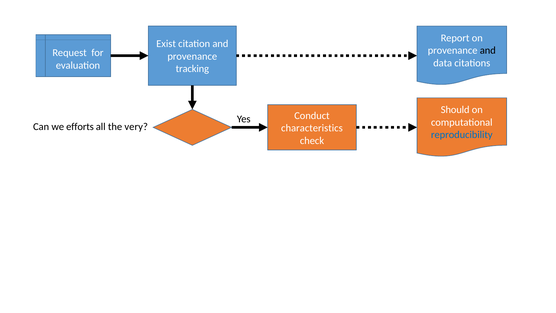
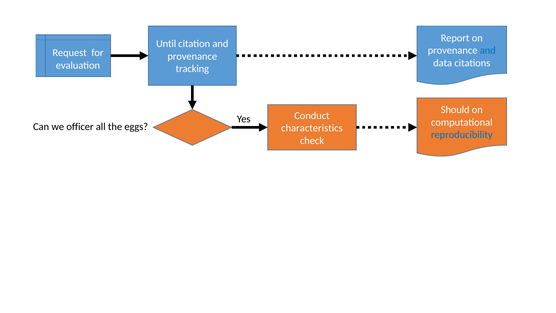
Exist: Exist -> Until (166, 44)
and colour: black -> blue (488, 50)
efforts: efforts -> officer (80, 127)
very: very -> eggs (136, 127)
